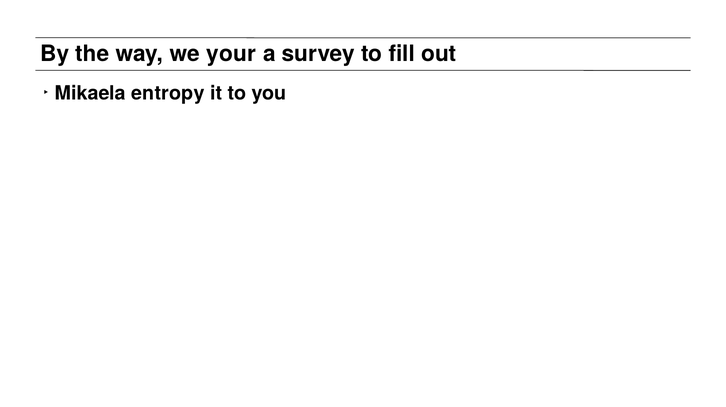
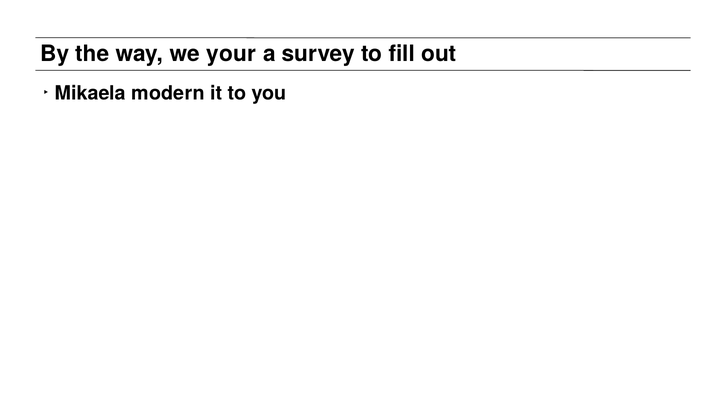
entropy: entropy -> modern (168, 93)
